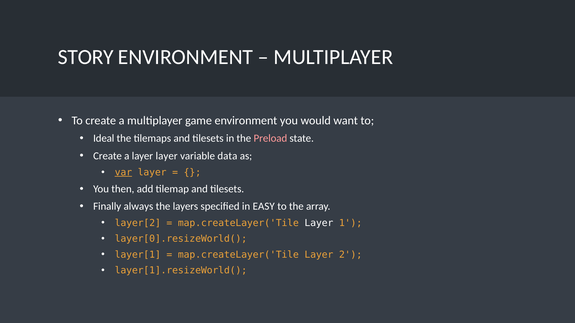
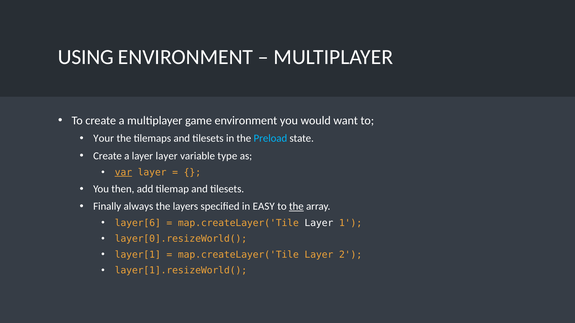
STORY: STORY -> USING (86, 57)
Ideal: Ideal -> Your (104, 139)
Preload colour: pink -> light blue (270, 139)
data: data -> type (227, 156)
the underline: none -> present (296, 207)
layer[2: layer[2 -> layer[6 (138, 223)
